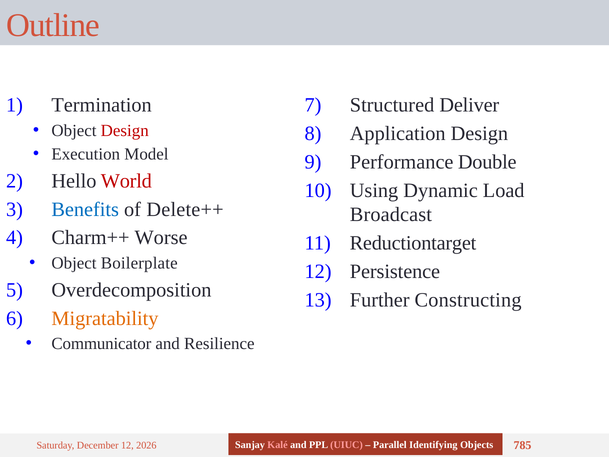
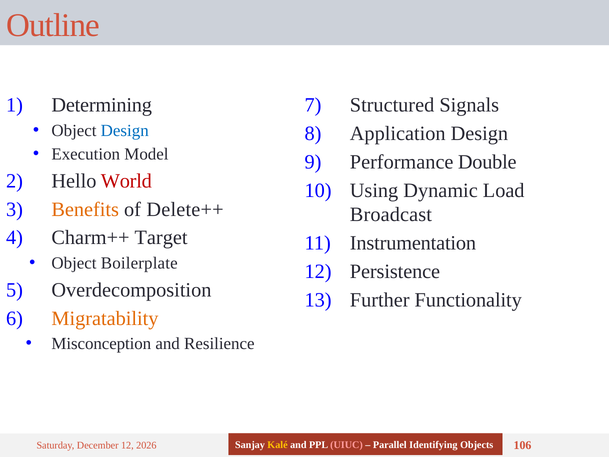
Termination: Termination -> Determining (102, 105)
Deliver: Deliver -> Signals (469, 105)
Design colour: red -> blue (125, 131)
Benefits colour: blue -> orange (85, 209)
Worse: Worse -> Target (161, 238)
Reductiontarget: Reductiontarget -> Instrumentation (413, 243)
Constructing: Constructing -> Functionality (468, 300)
Communicator: Communicator -> Misconception (101, 344)
Kalé colour: pink -> yellow (278, 445)
785: 785 -> 106 (522, 445)
